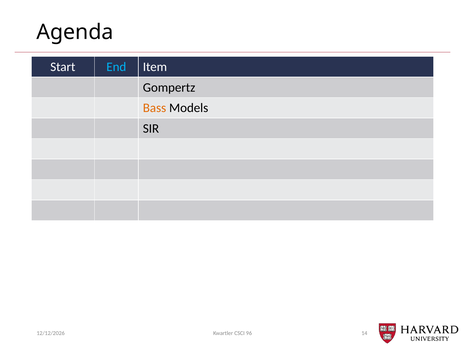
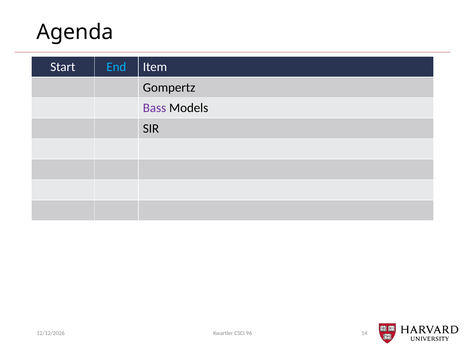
Bass colour: orange -> purple (155, 108)
